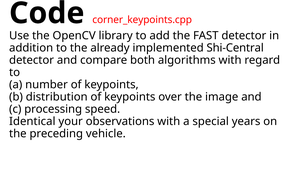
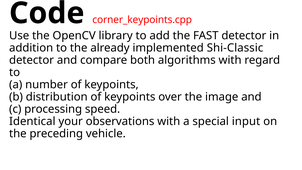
Shi-Central: Shi-Central -> Shi-Classic (235, 48)
years: years -> input (246, 121)
